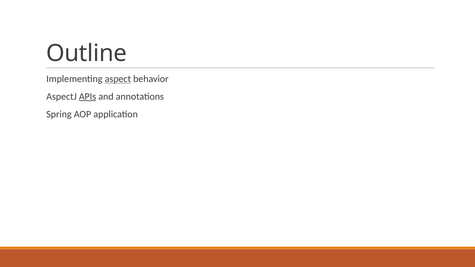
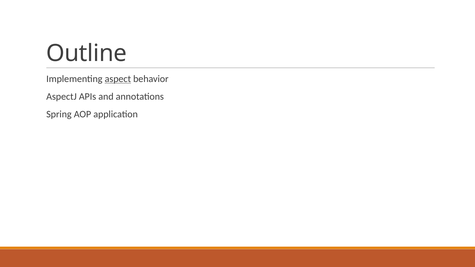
APIs underline: present -> none (88, 97)
